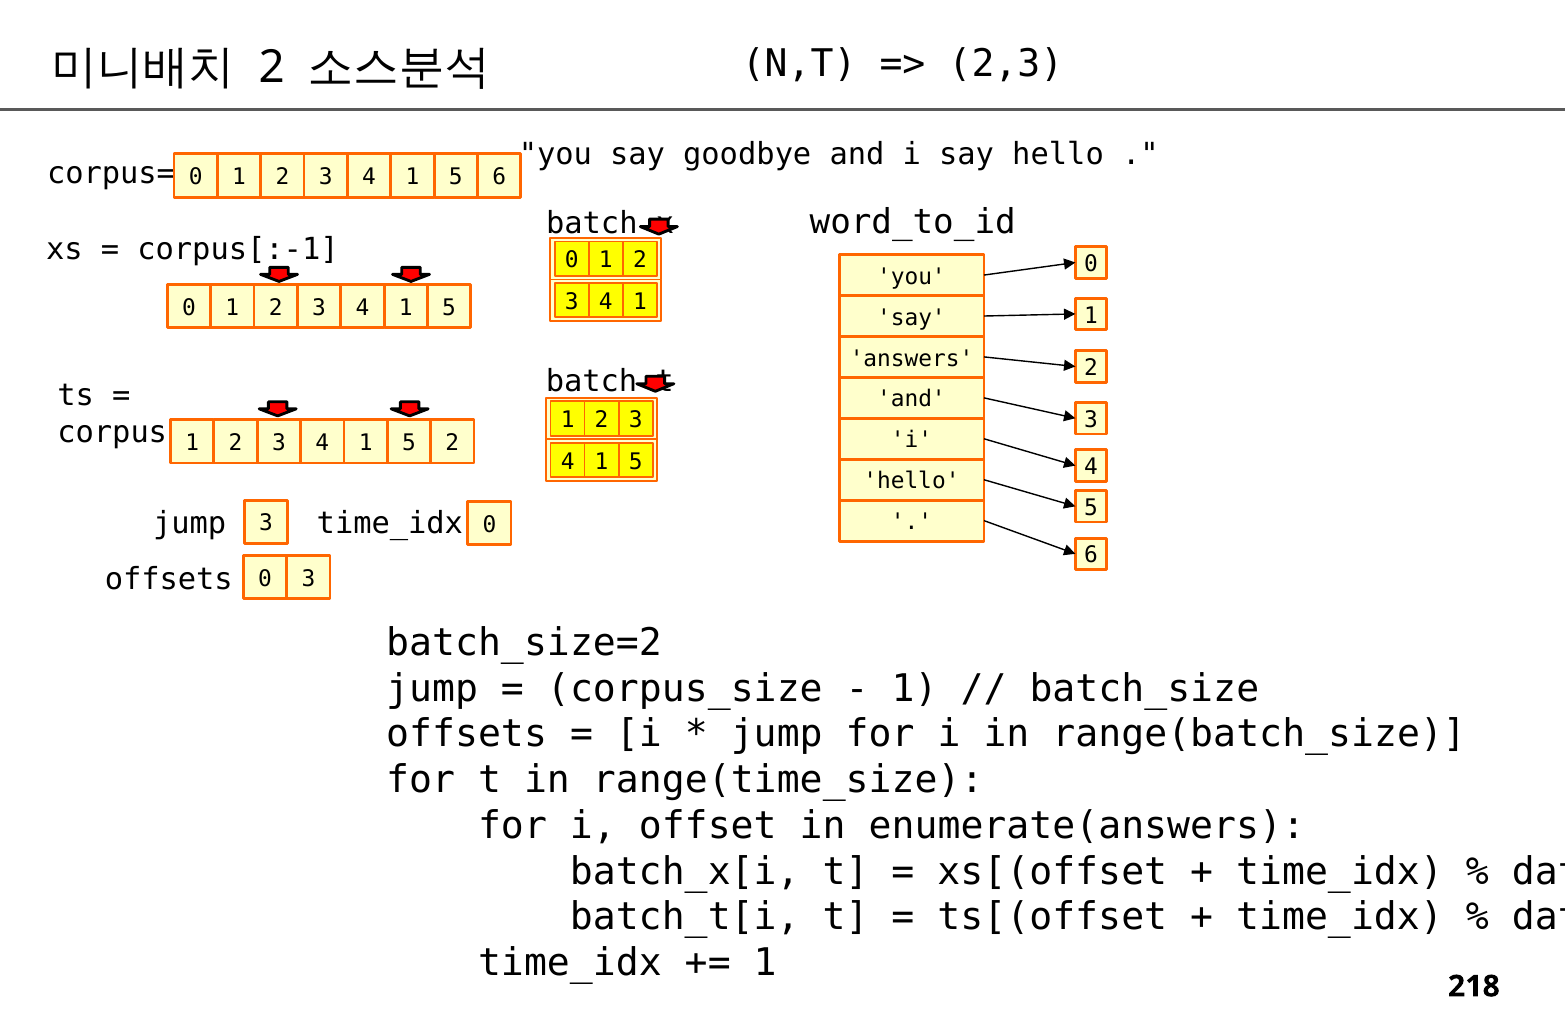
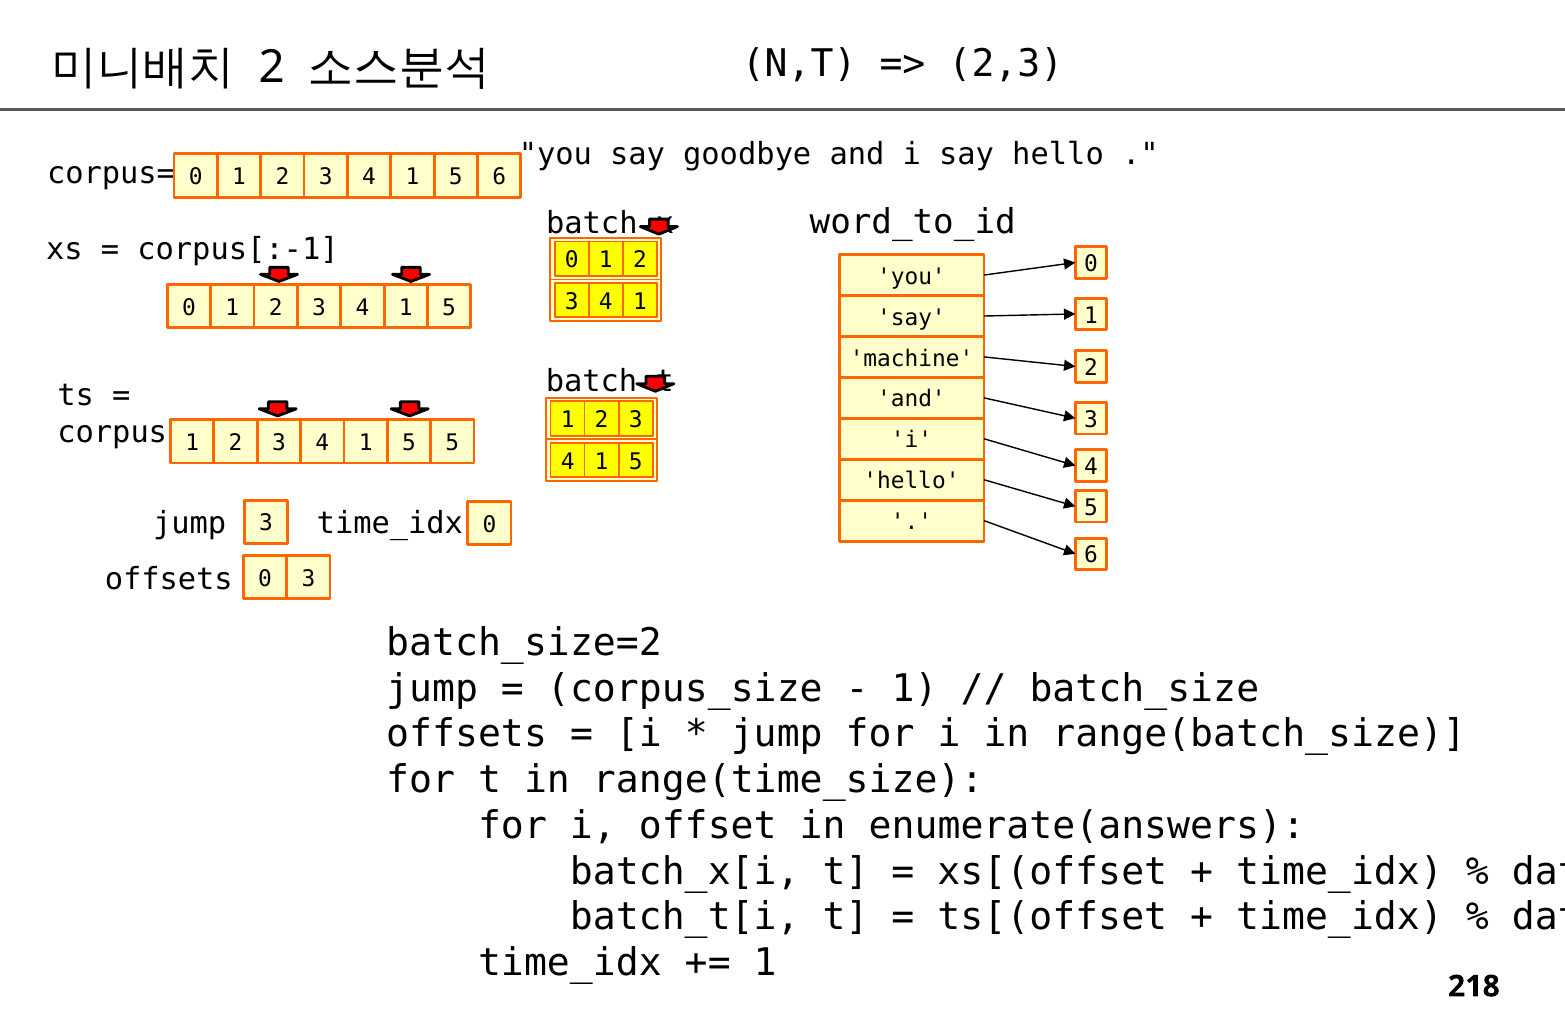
answers: answers -> machine (912, 358)
5 2: 2 -> 5 (452, 443)
